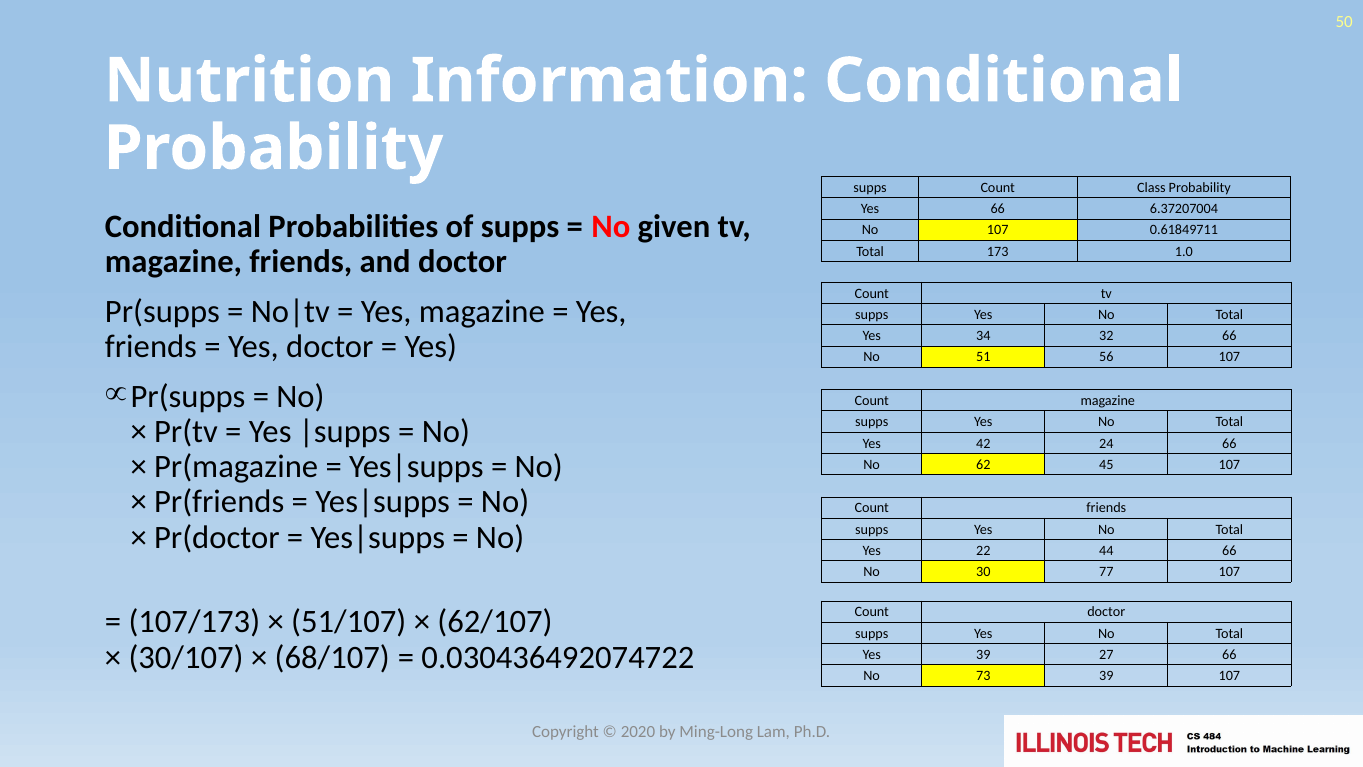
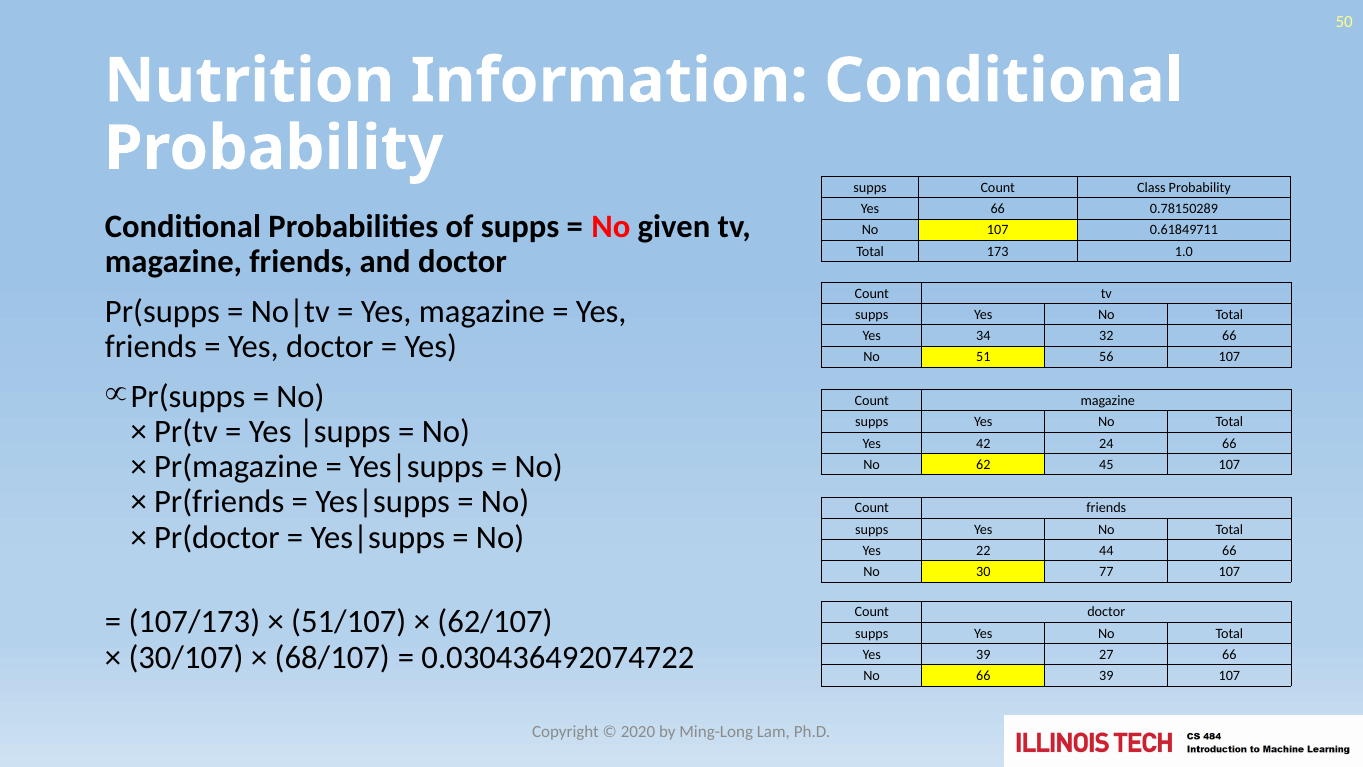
6.37207004: 6.37207004 -> 0.78150289 (1184, 209)
No 73: 73 -> 66 (983, 676)
